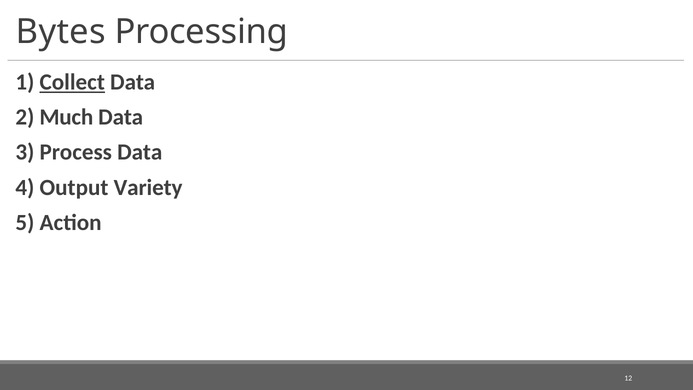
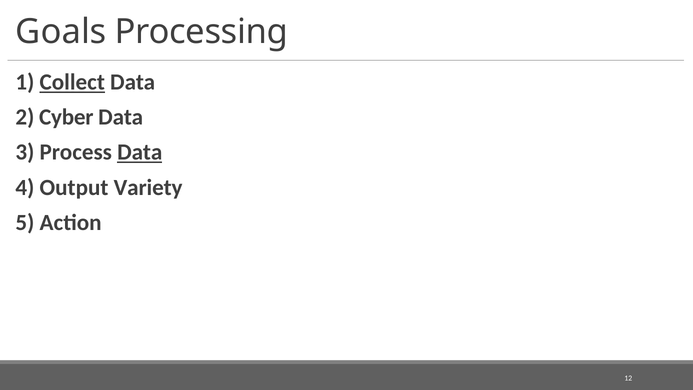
Bytes: Bytes -> Goals (61, 32)
Much: Much -> Cyber (66, 117)
Data underline: none -> present (140, 152)
